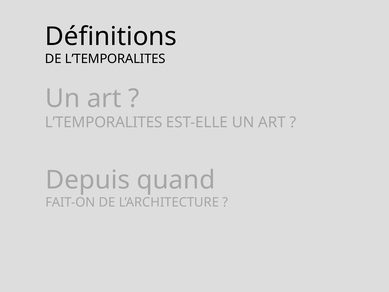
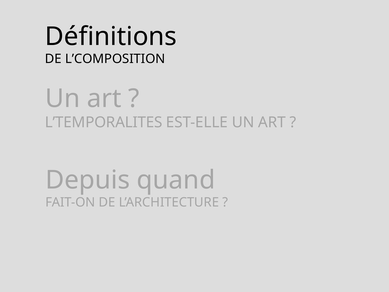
DE L’TEMPORALITES: L’TEMPORALITES -> L’COMPOSITION (115, 59)
